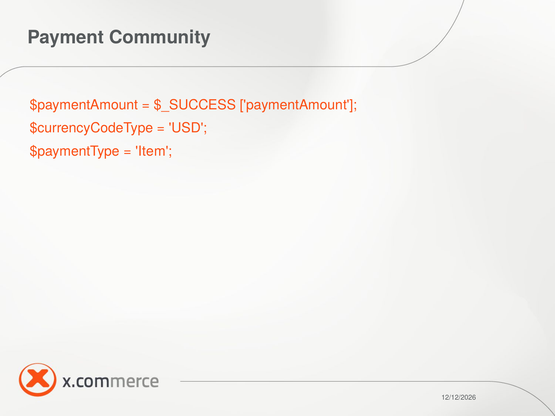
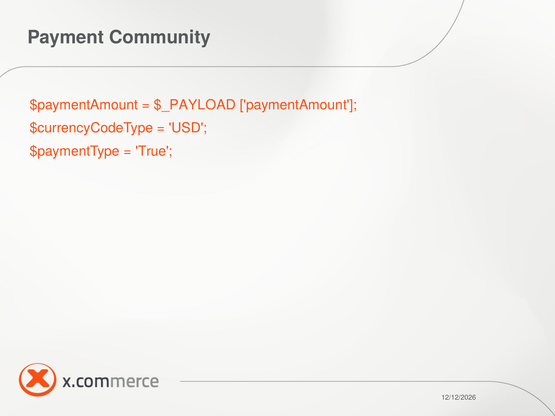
$_SUCCESS: $_SUCCESS -> $_PAYLOAD (195, 105)
Item: Item -> True (154, 151)
